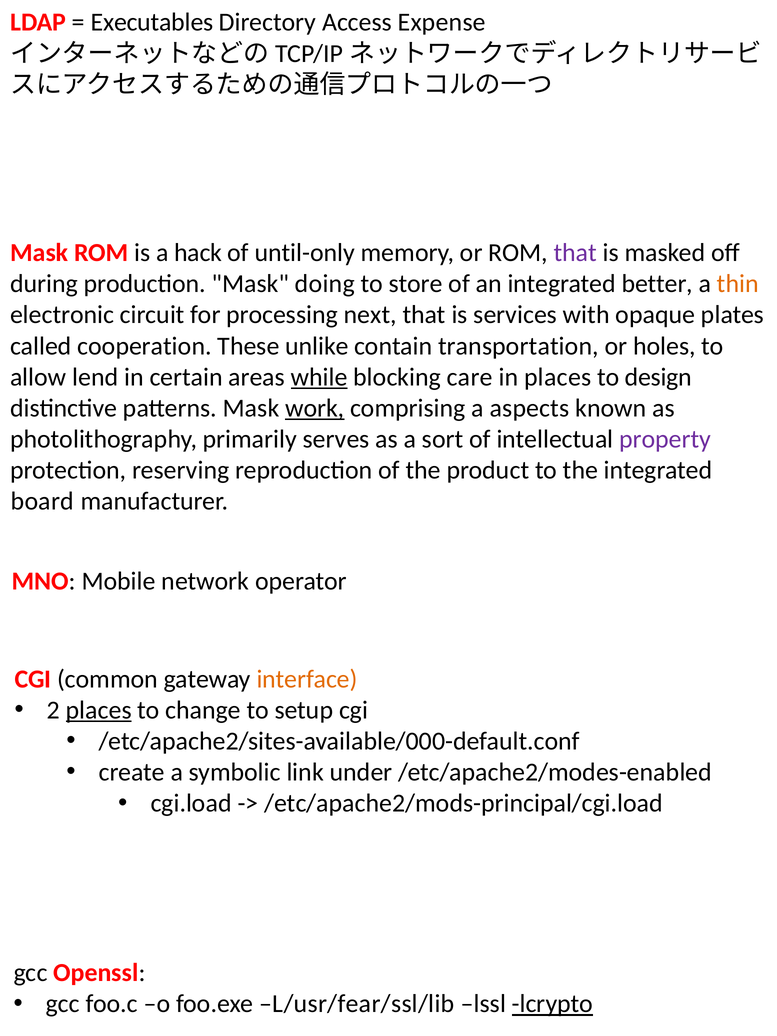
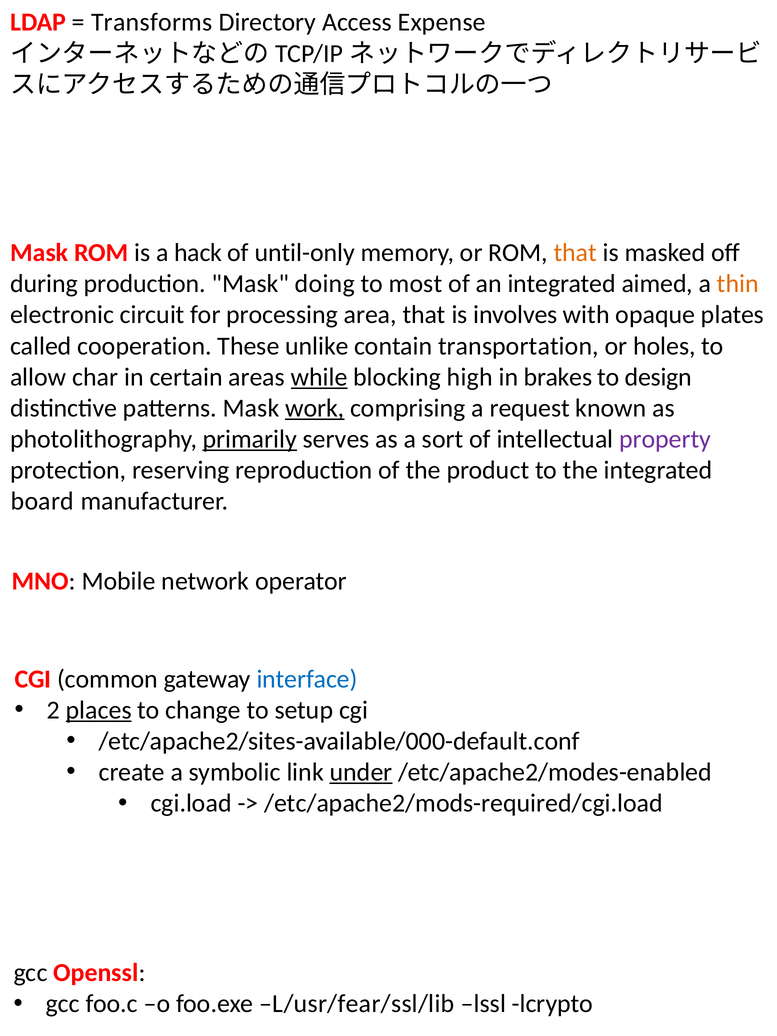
Executables: Executables -> Transforms (152, 22)
that colour: purple -> orange (575, 253)
store: store -> most (416, 284)
better: better -> aimed (657, 284)
next: next -> area (370, 315)
services: services -> involves (515, 315)
lend: lend -> char (95, 377)
care: care -> high (470, 377)
in places: places -> brakes (558, 377)
aspects: aspects -> request (530, 408)
primarily underline: none -> present (250, 439)
interface colour: orange -> blue (307, 679)
under underline: none -> present (361, 772)
/etc/apache2/mods-principal/cgi.load: /etc/apache2/mods-principal/cgi.load -> /etc/apache2/mods-required/cgi.load (464, 803)
lcrypto underline: present -> none (552, 1004)
